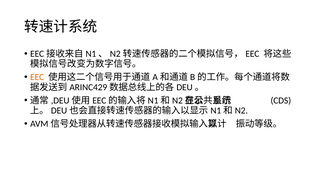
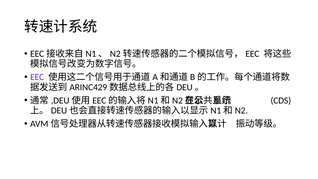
EEC colour: orange -> purple (37, 77)
